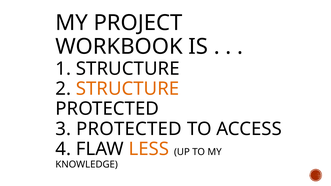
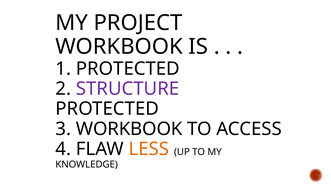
1 STRUCTURE: STRUCTURE -> PROTECTED (128, 69)
STRUCTURE colour: orange -> purple (128, 89)
3 PROTECTED: PROTECTED -> WORKBOOK (129, 129)
